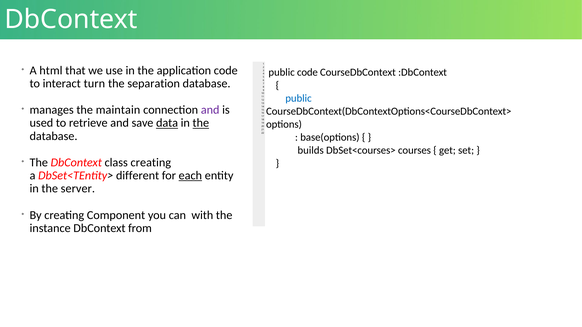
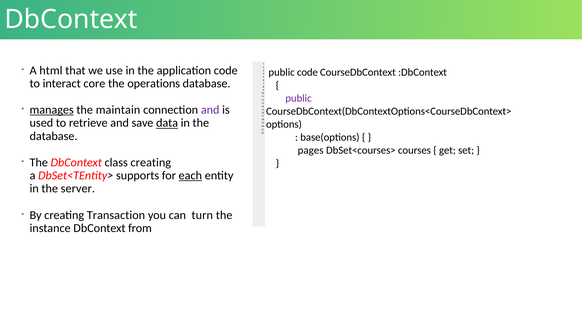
turn: turn -> core (94, 84)
separation: separation -> operations (154, 84)
public colour: blue -> purple (299, 98)
manages underline: none -> present (52, 110)
the underline: present -> none (201, 123)
builds: builds -> pages (311, 150)
different: different -> supports (138, 176)
Component: Component -> Transaction (116, 215)
with: with -> turn (202, 215)
